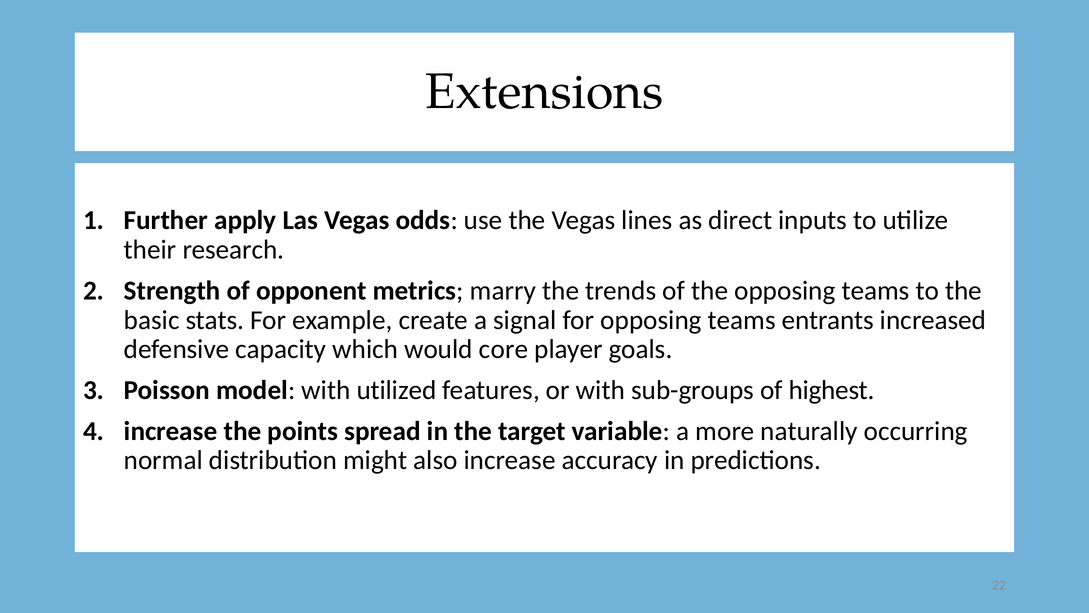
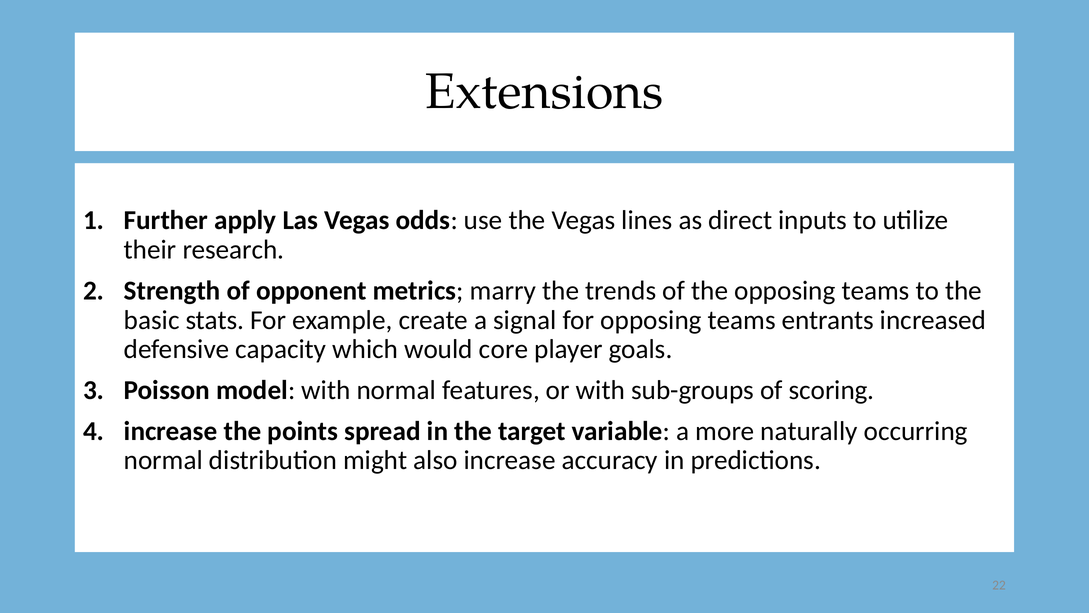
with utilized: utilized -> normal (396, 390)
highest: highest -> scoring (832, 390)
